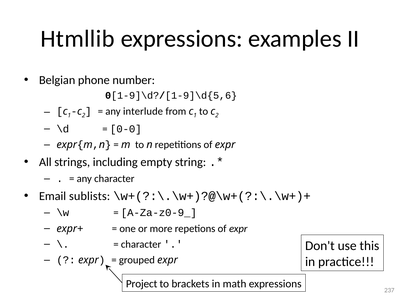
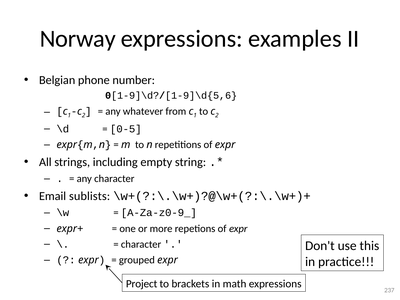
Htmllib: Htmllib -> Norway (78, 39)
interlude: interlude -> whatever (143, 112)
0-0: 0-0 -> 0-5 (126, 129)
